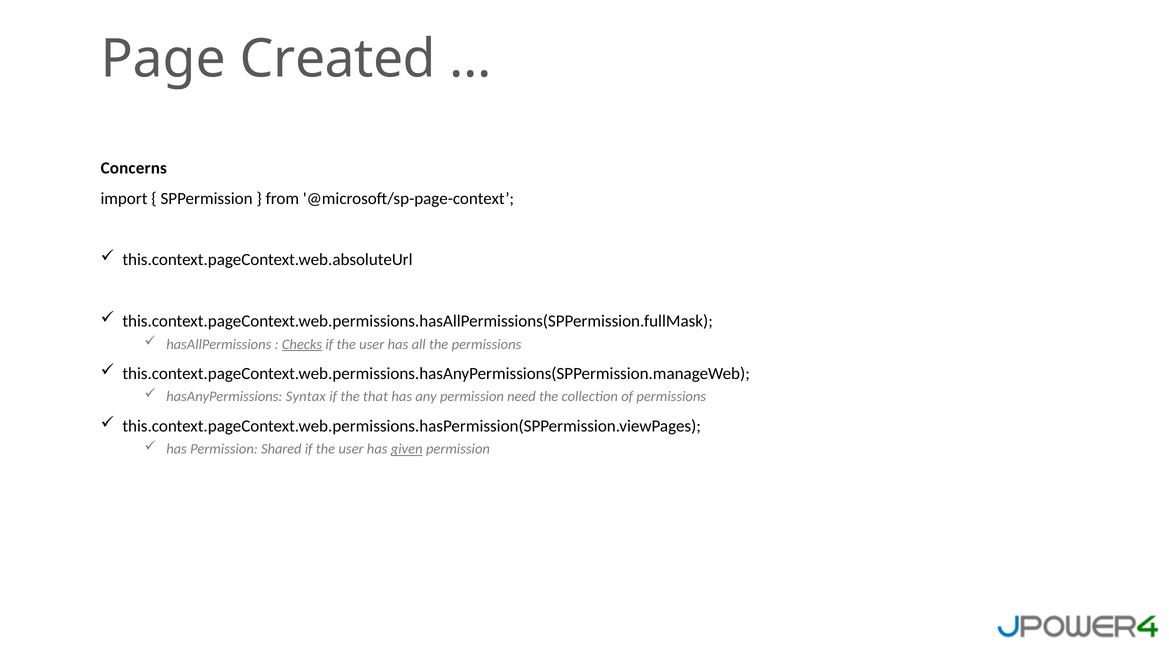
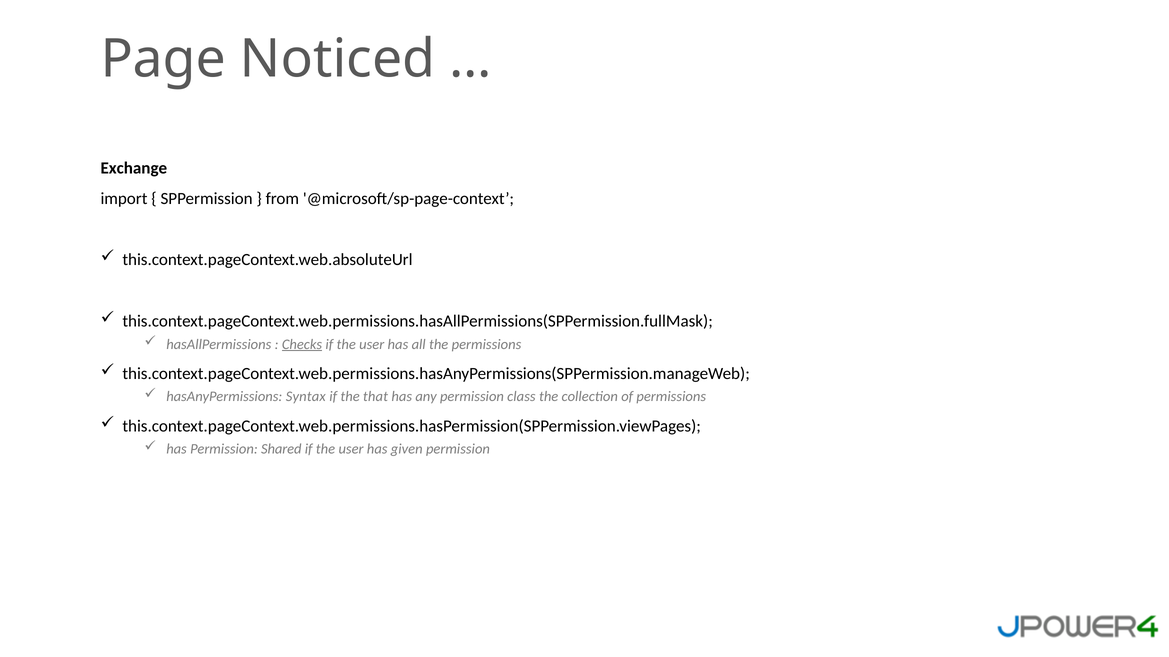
Created: Created -> Noticed (338, 59)
Concerns: Concerns -> Exchange (134, 168)
need: need -> class (521, 397)
given underline: present -> none (407, 449)
